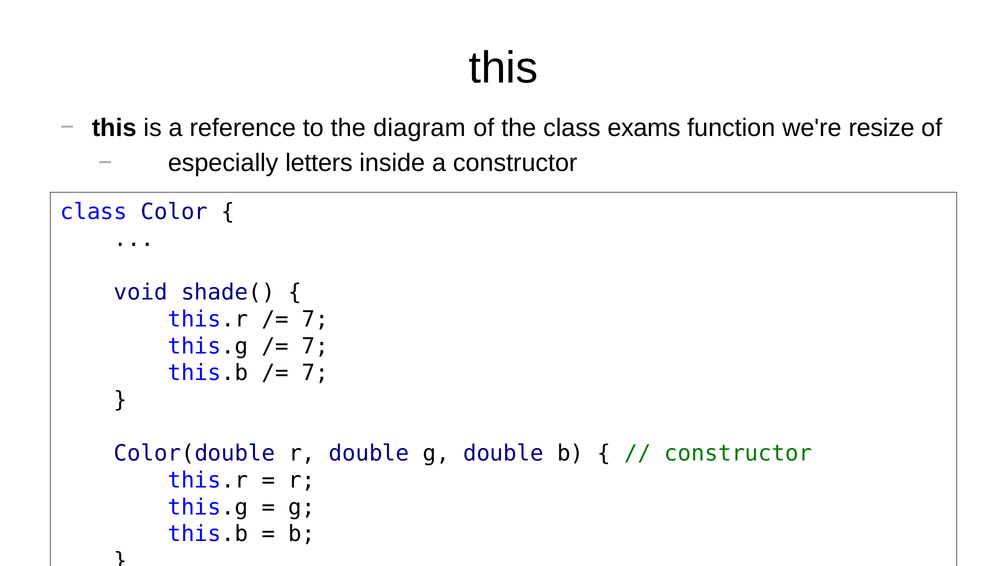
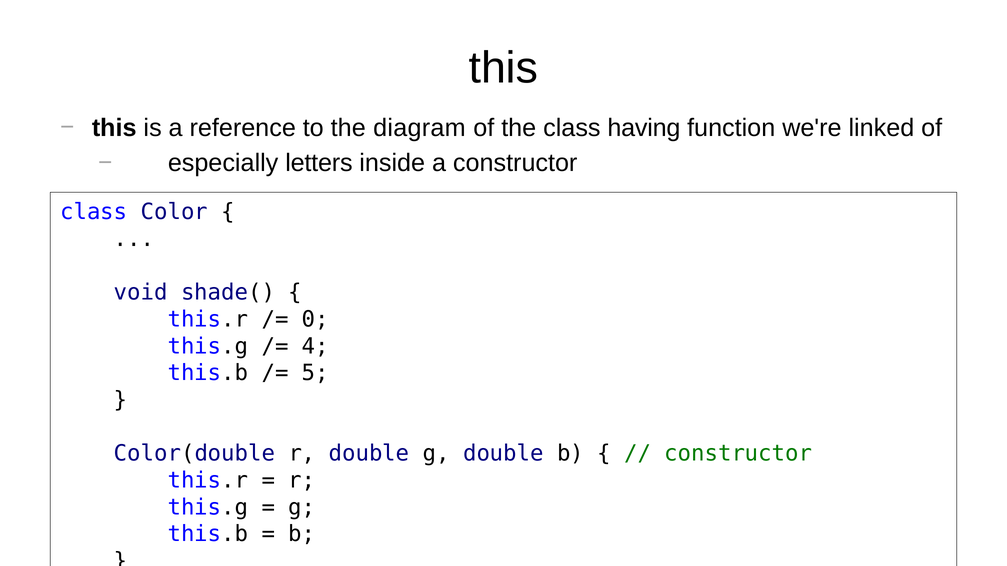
exams: exams -> having (644, 128)
resize: resize -> linked (881, 128)
7: 7 -> 0 (315, 320)
7: 7 -> 4 (315, 346)
7: 7 -> 5 (315, 373)
